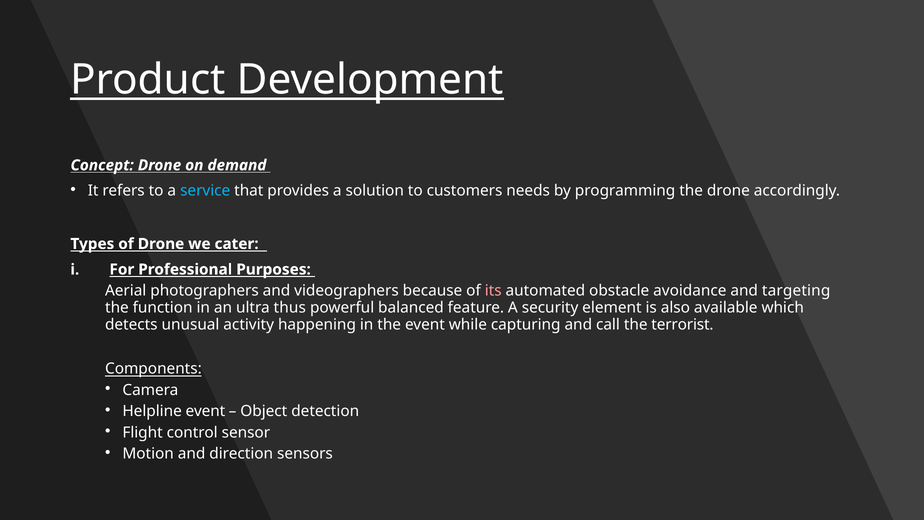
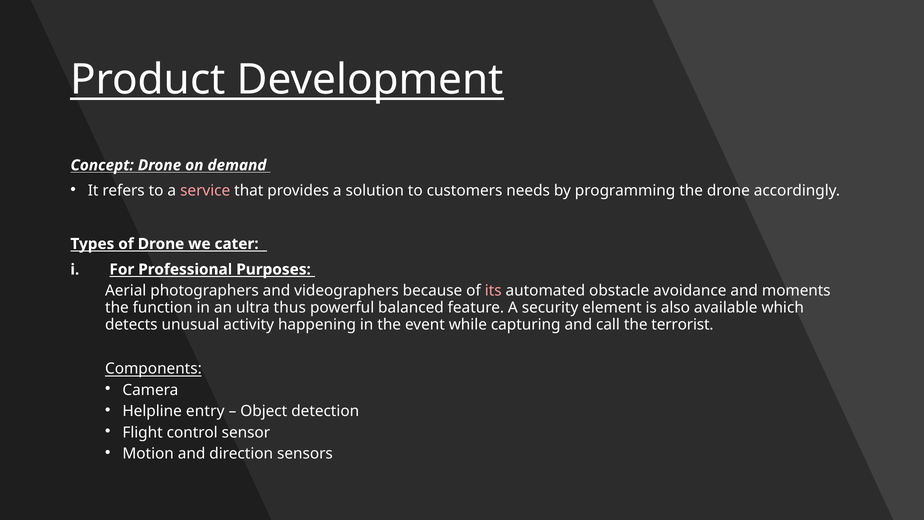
service colour: light blue -> pink (205, 191)
targeting: targeting -> moments (796, 291)
Helpline event: event -> entry (205, 411)
